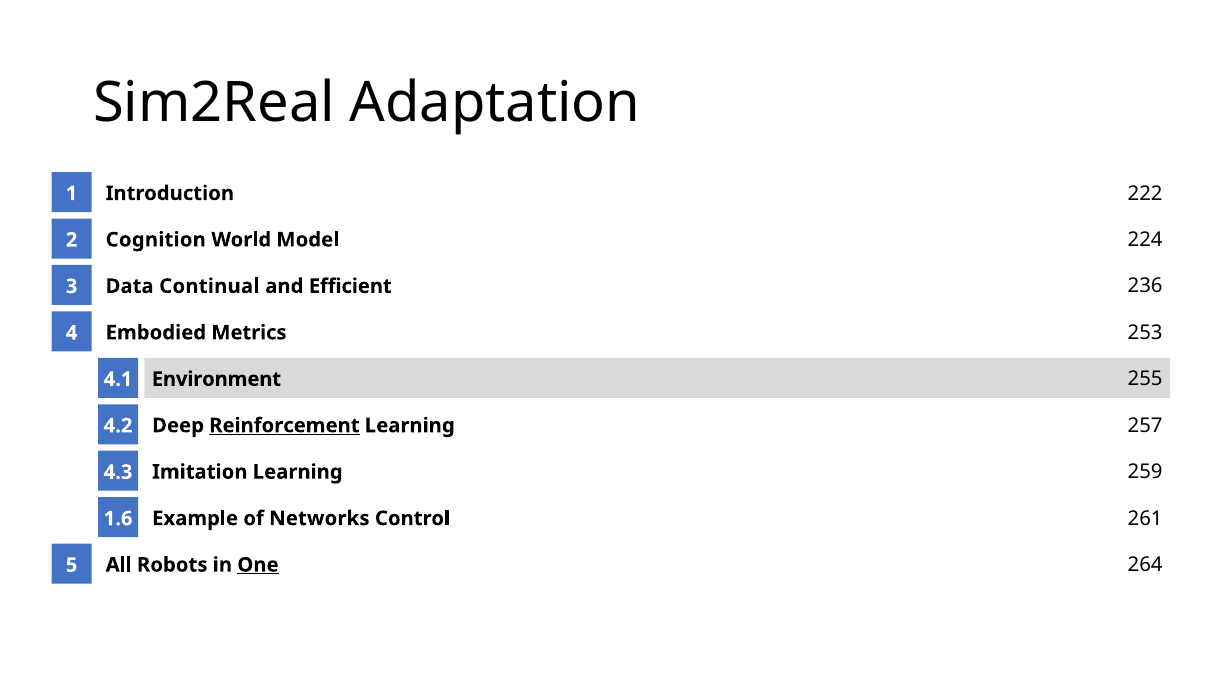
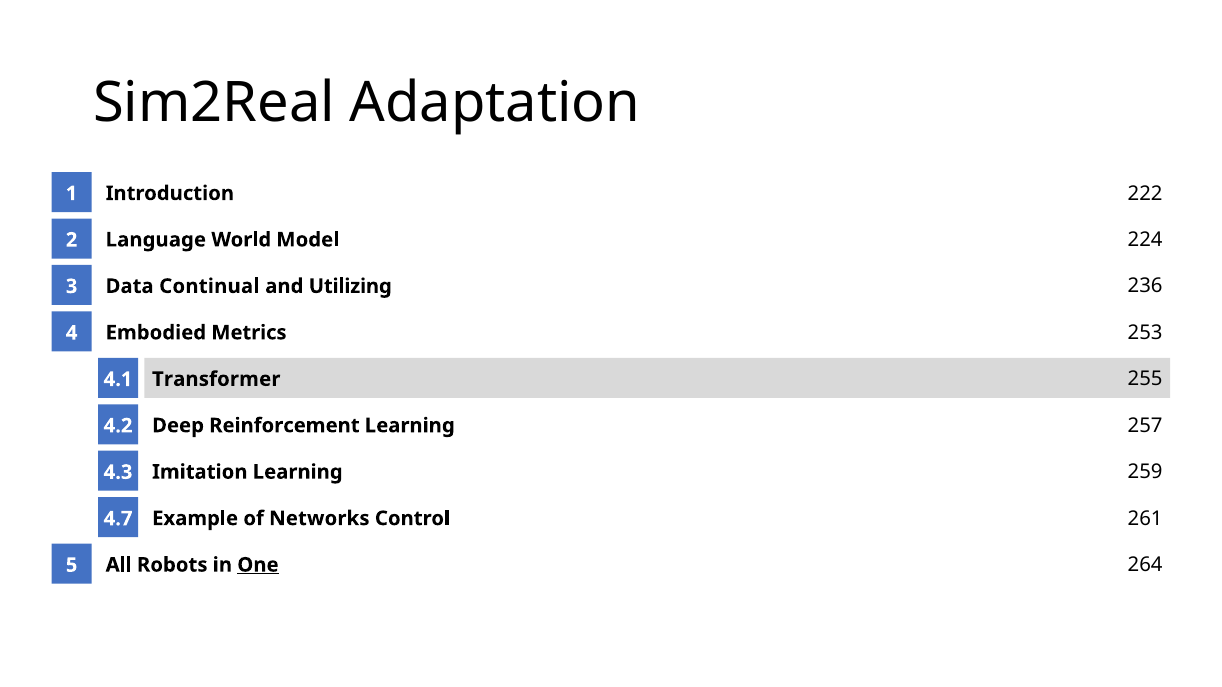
Cognition: Cognition -> Language (156, 240)
Efficient: Efficient -> Utilizing (350, 286)
Environment: Environment -> Transformer (216, 379)
Reinforcement underline: present -> none (284, 426)
1.6: 1.6 -> 4.7 (118, 519)
